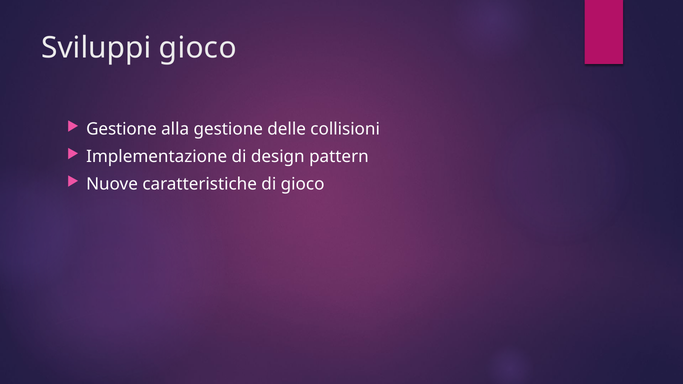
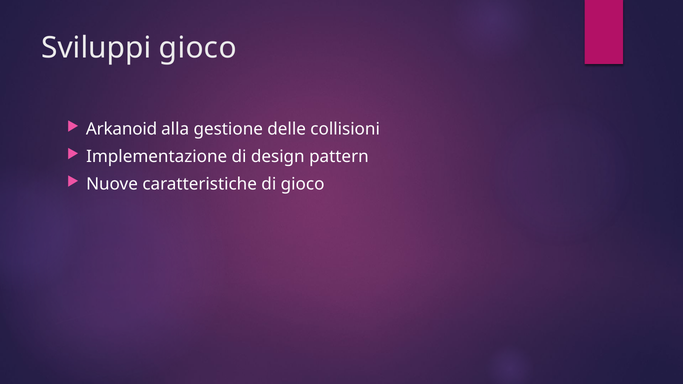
Gestione: Gestione -> Arkanoid (122, 129)
